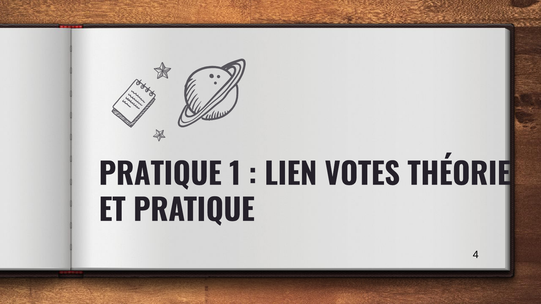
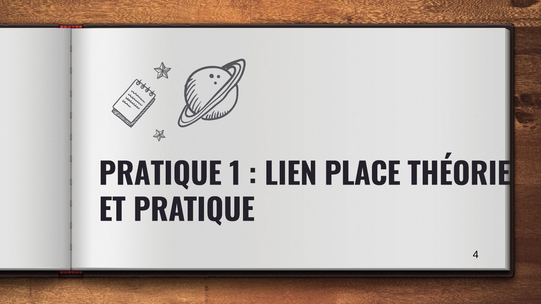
VOTES: VOTES -> PLACE (362, 175)
